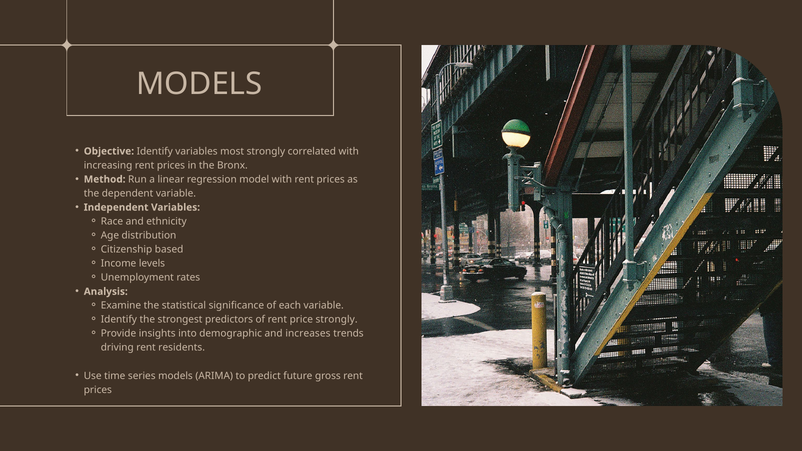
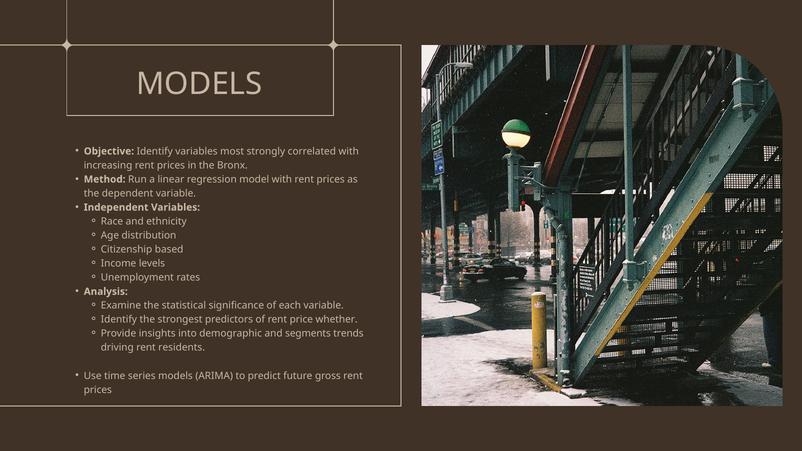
price strongly: strongly -> whether (337, 320)
increases: increases -> segments (308, 334)
